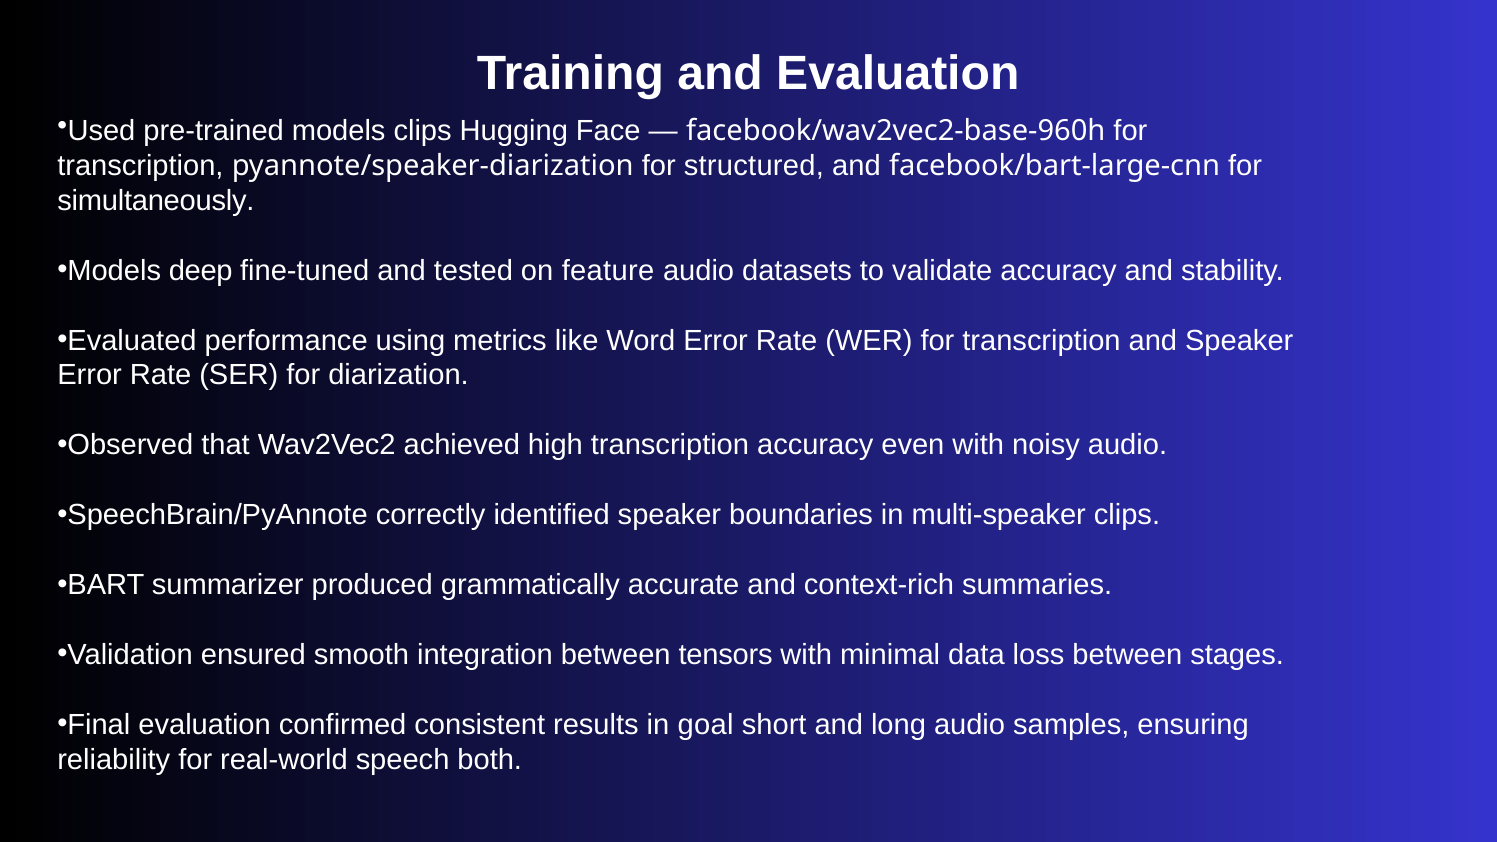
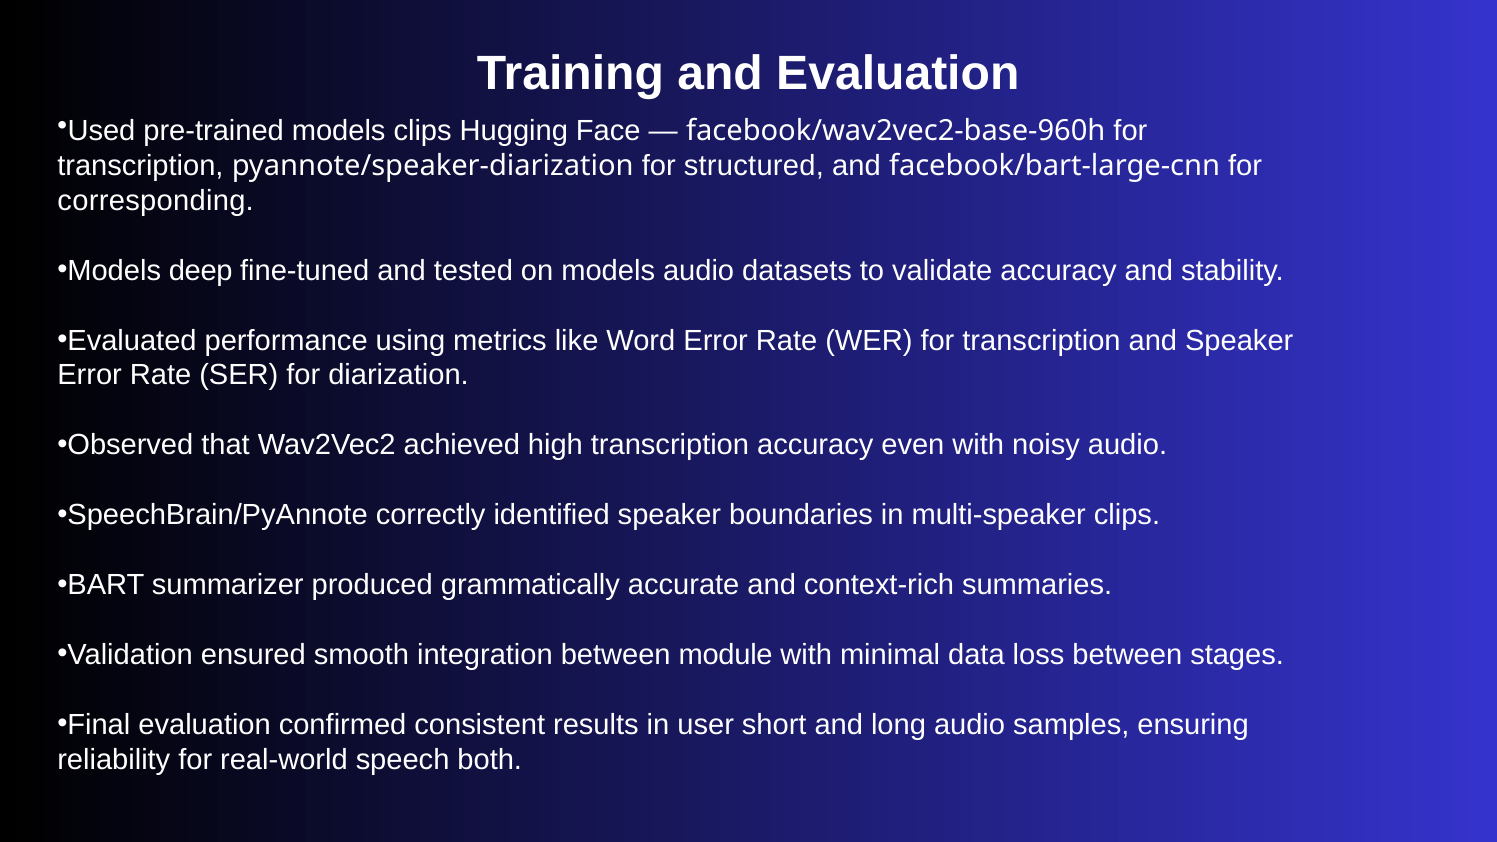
simultaneously: simultaneously -> corresponding (156, 201)
on feature: feature -> models (608, 271)
tensors: tensors -> module (726, 655)
goal: goal -> user (706, 725)
